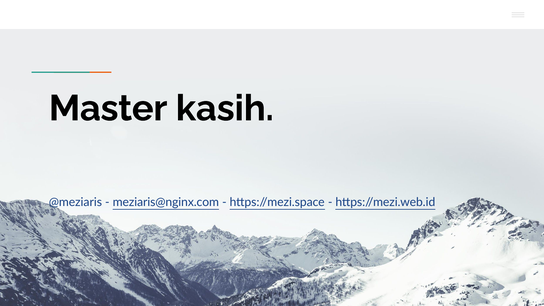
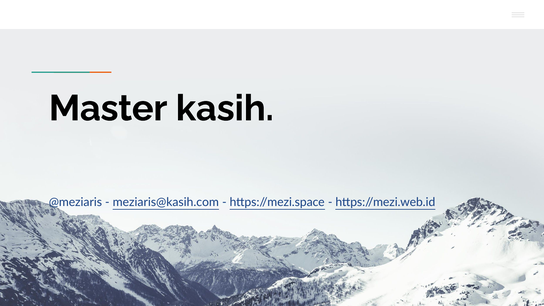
meziaris@nginx.com: meziaris@nginx.com -> meziaris@kasih.com (166, 202)
